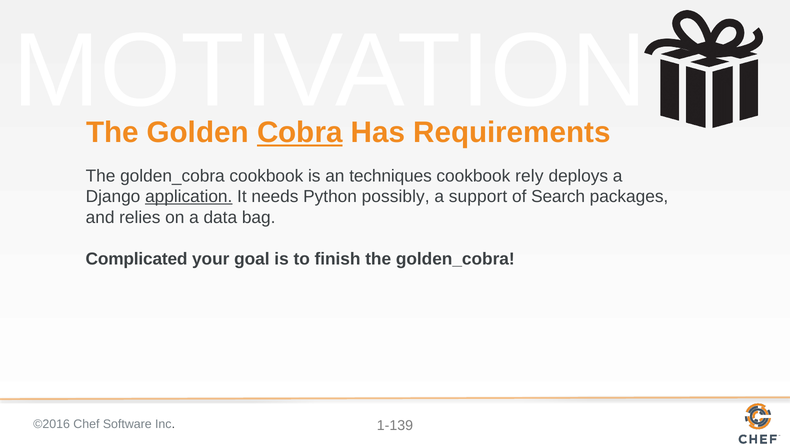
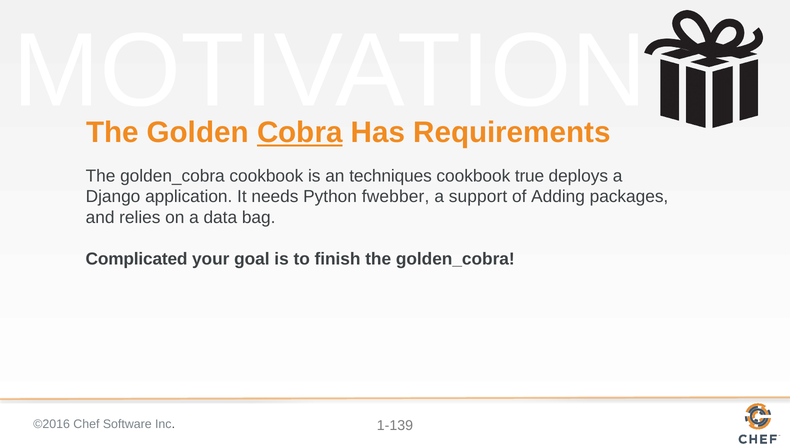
rely: rely -> true (530, 176)
application underline: present -> none (189, 196)
possibly: possibly -> fwebber (396, 196)
Search: Search -> Adding (558, 196)
